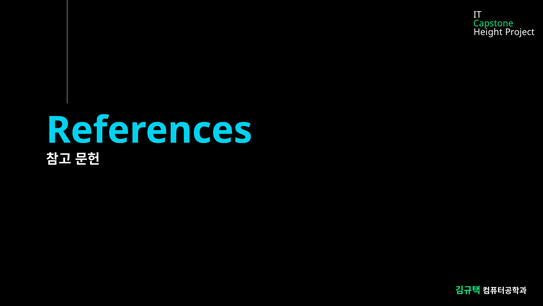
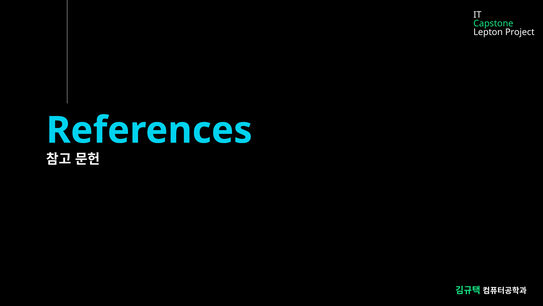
Height: Height -> Lepton (488, 32)
